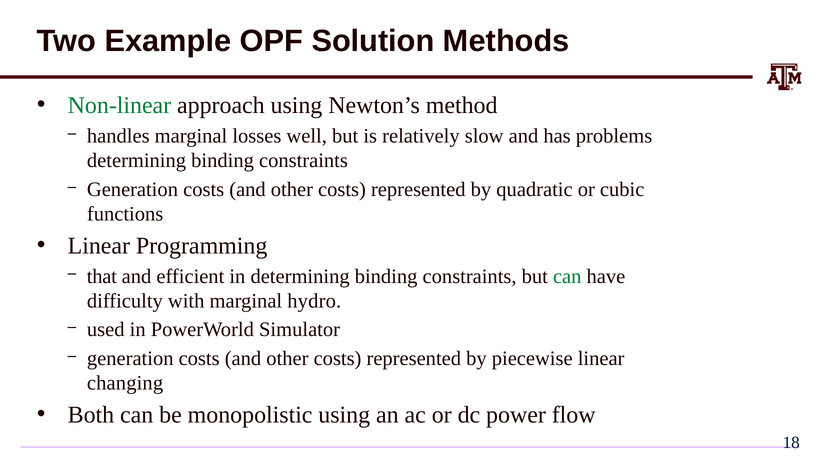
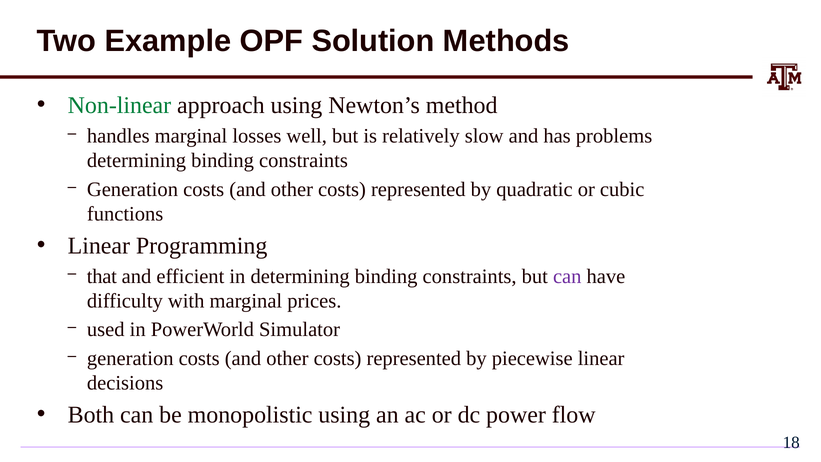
can colour: green -> purple (567, 276)
hydro: hydro -> prices (314, 301)
changing: changing -> decisions (125, 383)
